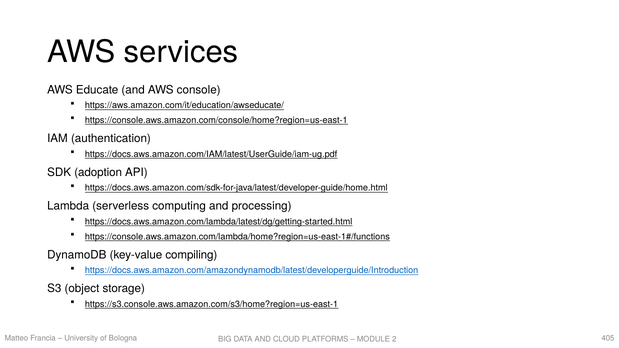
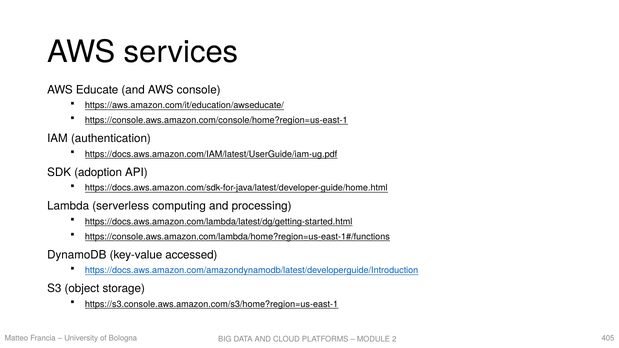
compiling: compiling -> accessed (191, 255)
